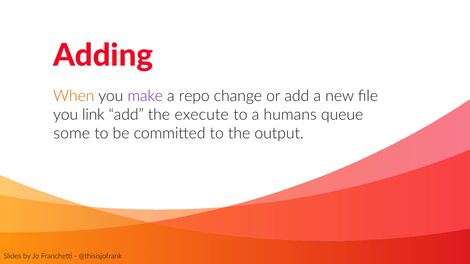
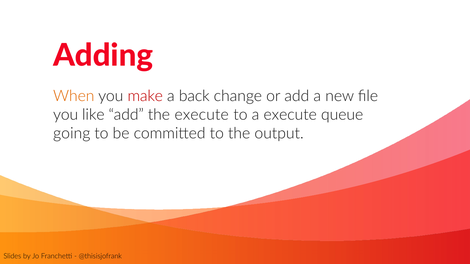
make colour: purple -> red (145, 96)
repo: repo -> back (194, 96)
link: link -> like (93, 115)
a humans: humans -> execute (290, 115)
some: some -> going (72, 134)
